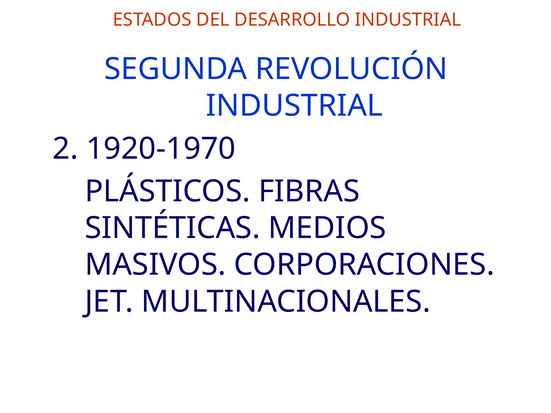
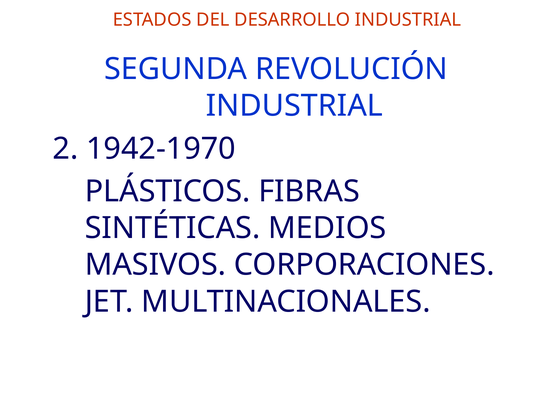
1920-1970: 1920-1970 -> 1942-1970 (161, 149)
